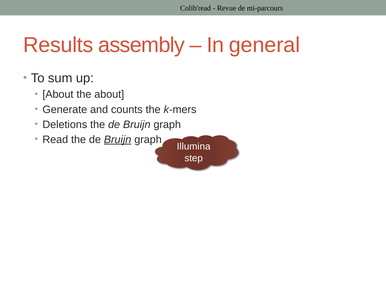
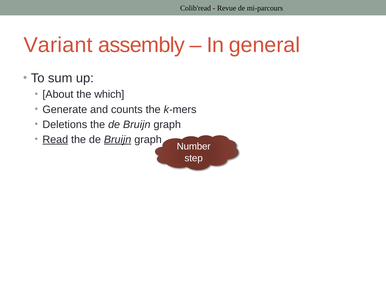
Results: Results -> Variant (58, 45)
the about: about -> which (109, 94)
Read underline: none -> present (55, 139)
Illumina: Illumina -> Number (194, 146)
